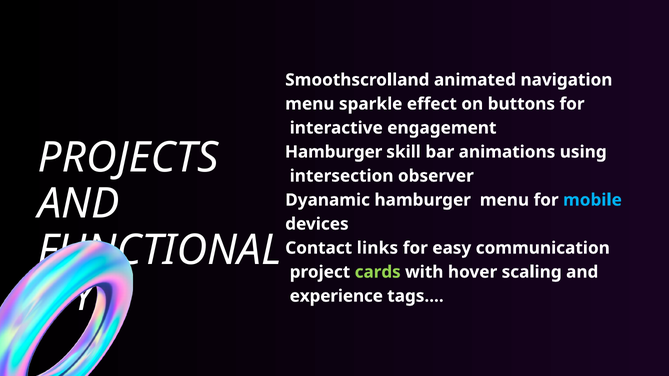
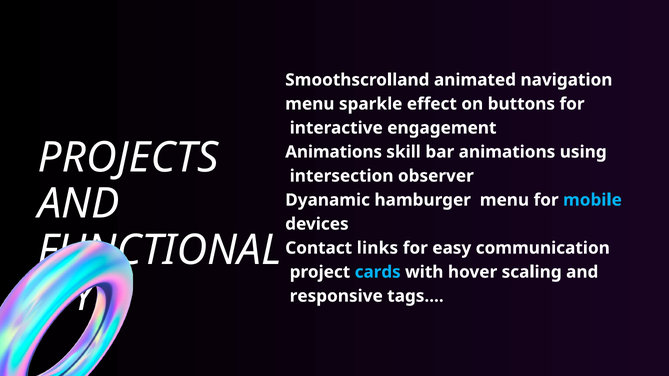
Hamburger: Hamburger -> Animations (334, 152)
cards colour: light green -> light blue (378, 272)
experience: experience -> responsive (336, 296)
